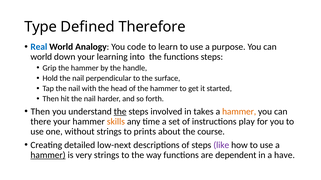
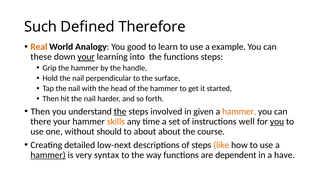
Type: Type -> Such (41, 27)
Real colour: blue -> orange (39, 47)
code: code -> good (137, 47)
purpose: purpose -> example (229, 47)
world: world -> these (41, 57)
your underline: none -> present (86, 57)
takes: takes -> given (204, 112)
play: play -> well (247, 122)
you underline: none -> present (277, 122)
without strings: strings -> should (109, 132)
to prints: prints -> about (145, 132)
like colour: purple -> orange (221, 145)
very strings: strings -> syntax (107, 156)
